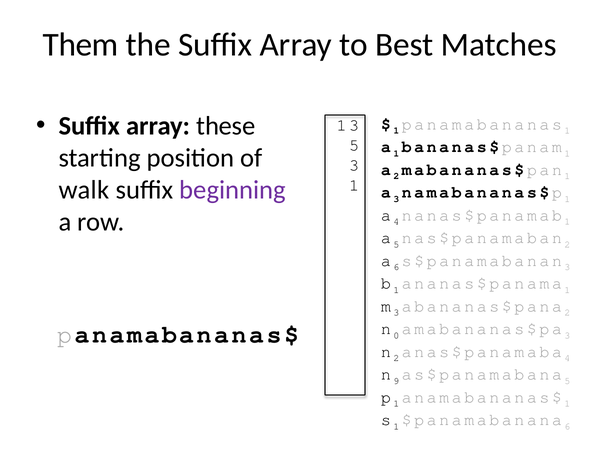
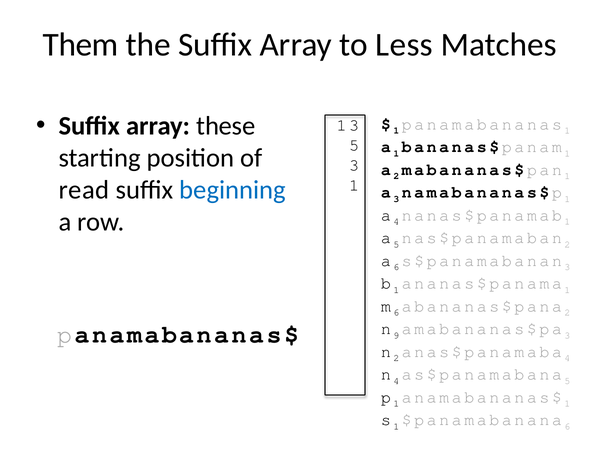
Best: Best -> Less (404, 45)
walk: walk -> read (84, 190)
beginning colour: purple -> blue (233, 190)
3: 3 -> 6 (396, 313)
0: 0 -> 9 (396, 335)
9: 9 -> 4 (396, 381)
